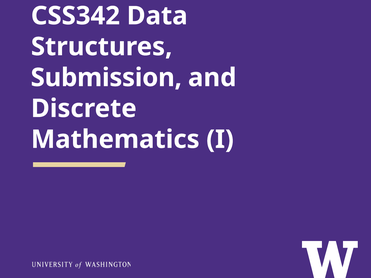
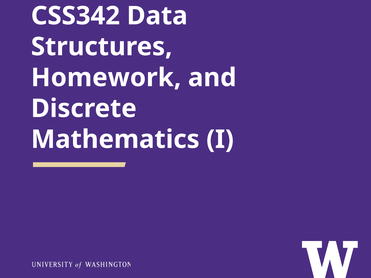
Submission: Submission -> Homework (106, 78)
